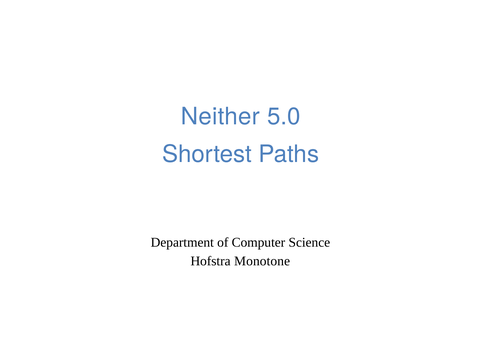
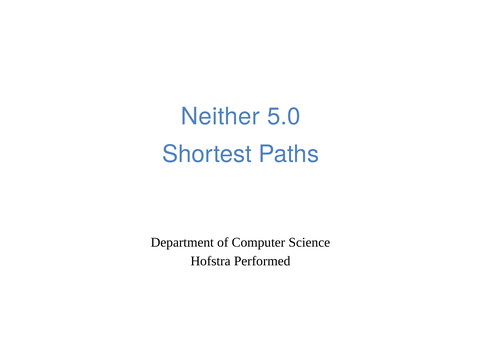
Monotone: Monotone -> Performed (262, 261)
